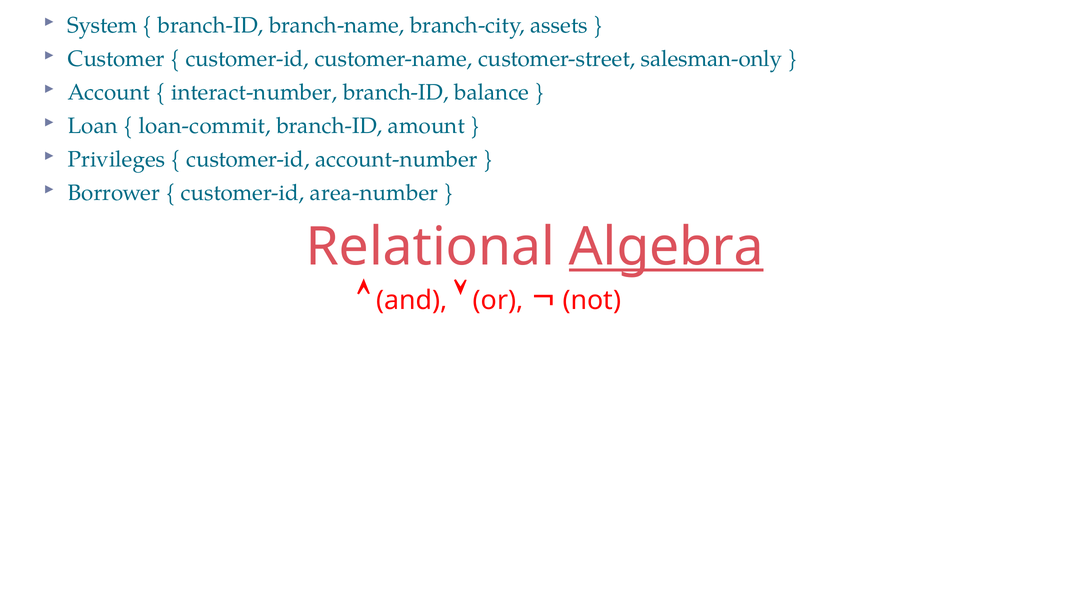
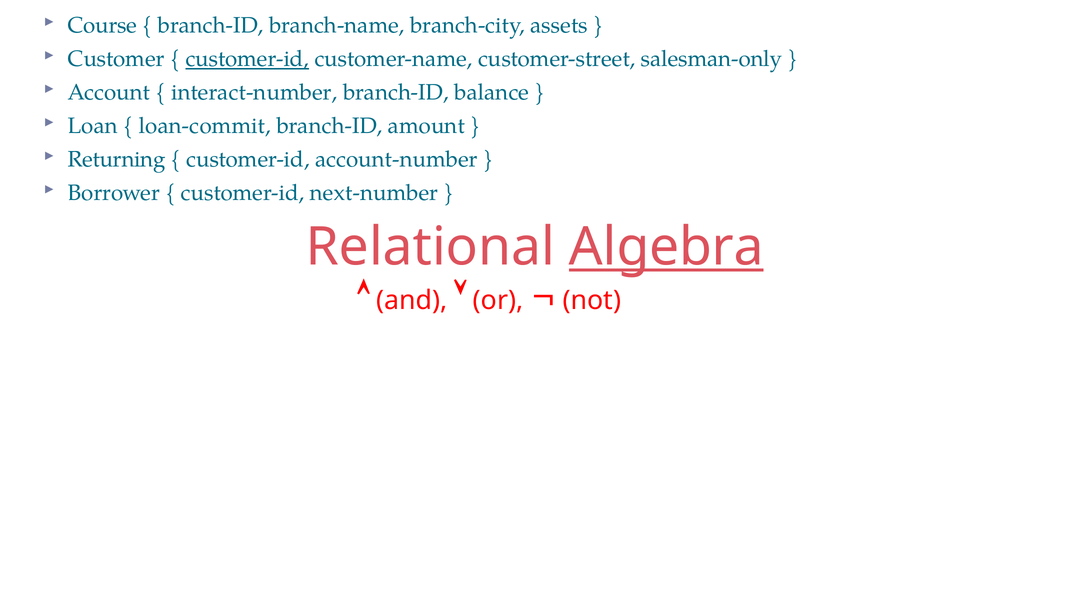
System: System -> Course (102, 26)
customer-id underline: none -> present (247, 59)
Privileges: Privileges -> Returning (117, 159)
area-number: area-number -> next-number (374, 193)
